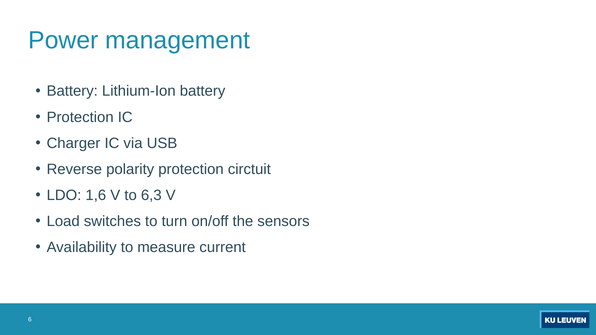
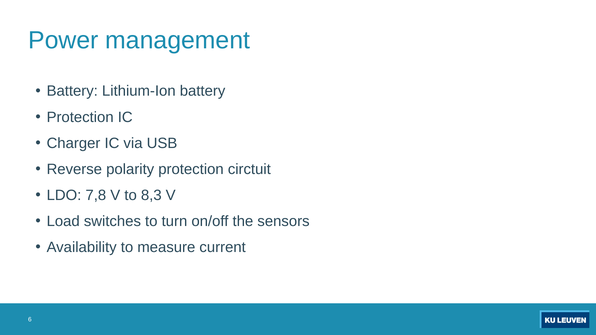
1,6: 1,6 -> 7,8 (96, 195)
6,3: 6,3 -> 8,3 (151, 195)
